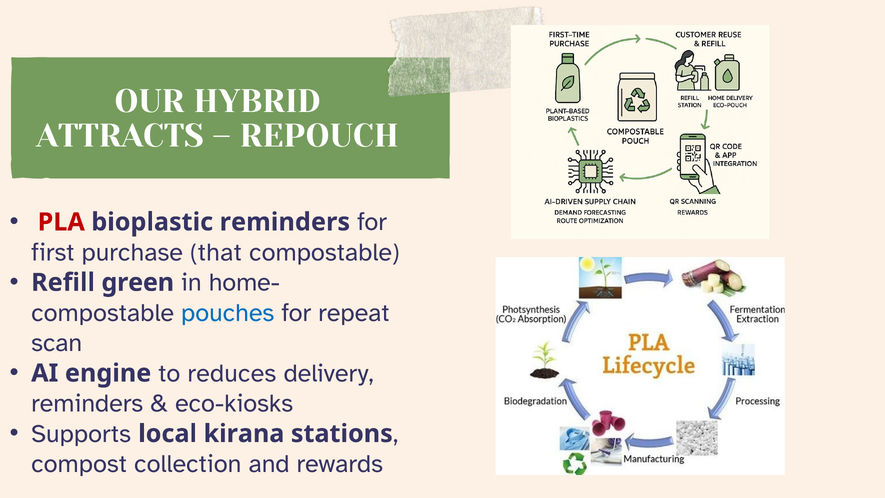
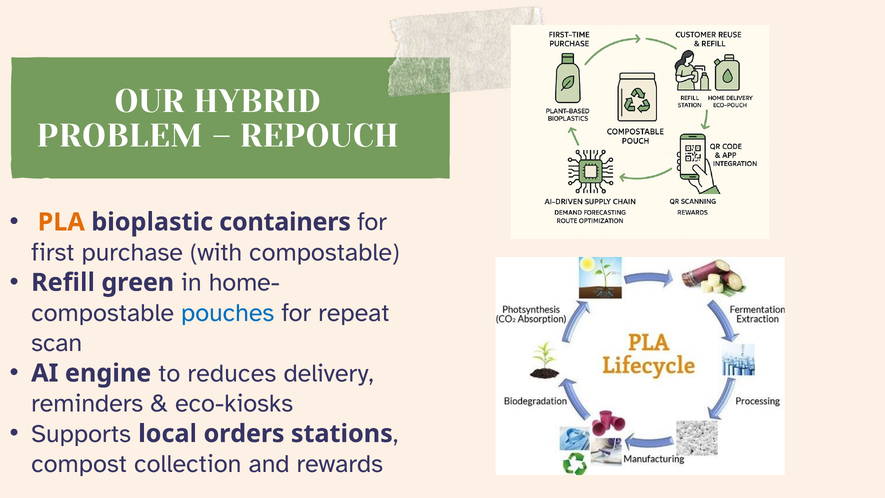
ATTRACTS: ATTRACTS -> PROBLEM (119, 136)
PLA colour: red -> orange (61, 222)
bioplastic reminders: reminders -> containers (285, 222)
that: that -> with (216, 252)
kirana: kirana -> orders (244, 434)
